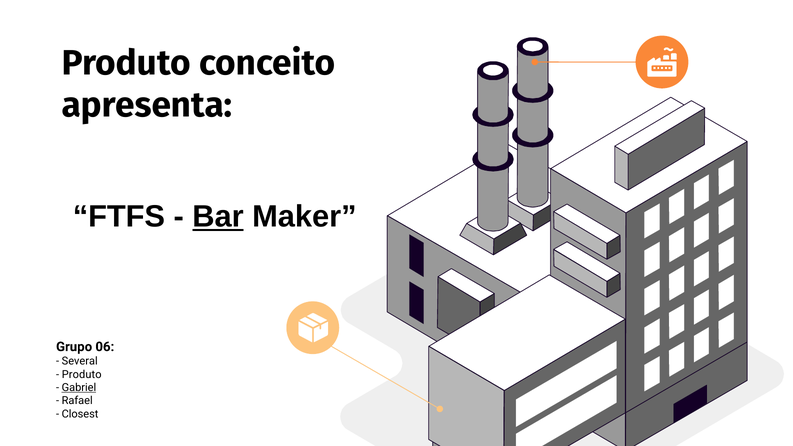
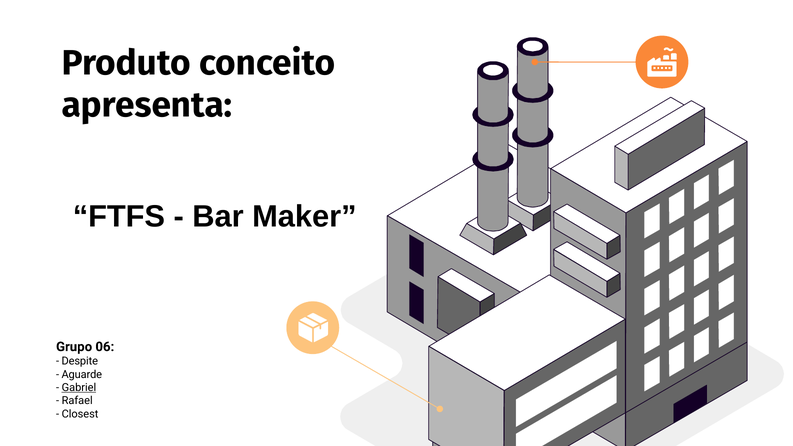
Bar underline: present -> none (218, 217)
Several: Several -> Despite (80, 361)
Produto: Produto -> Aguarde (82, 374)
